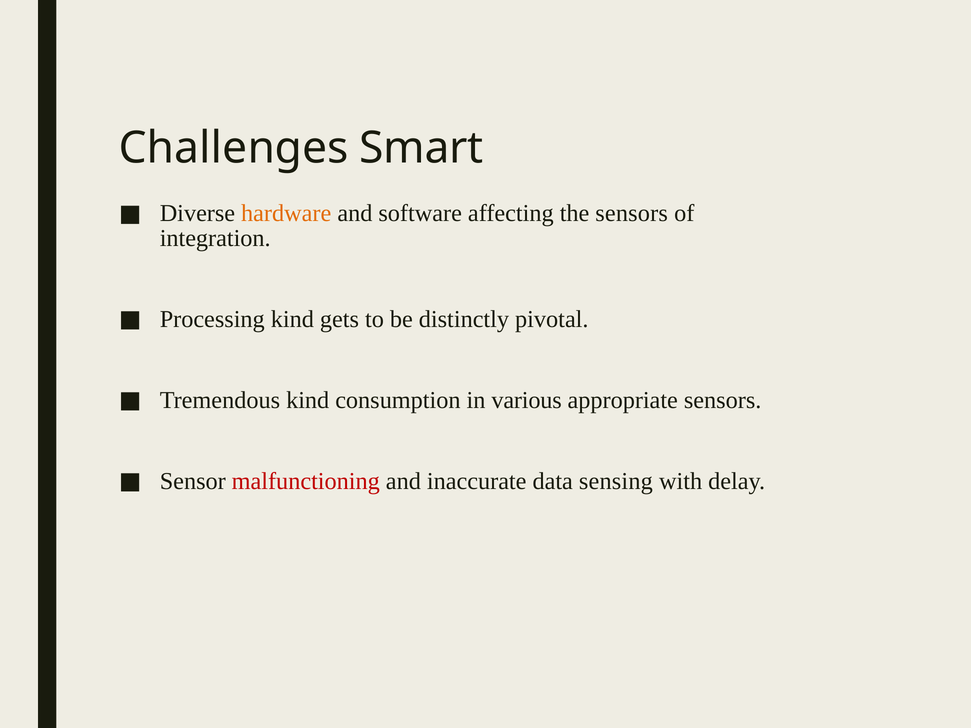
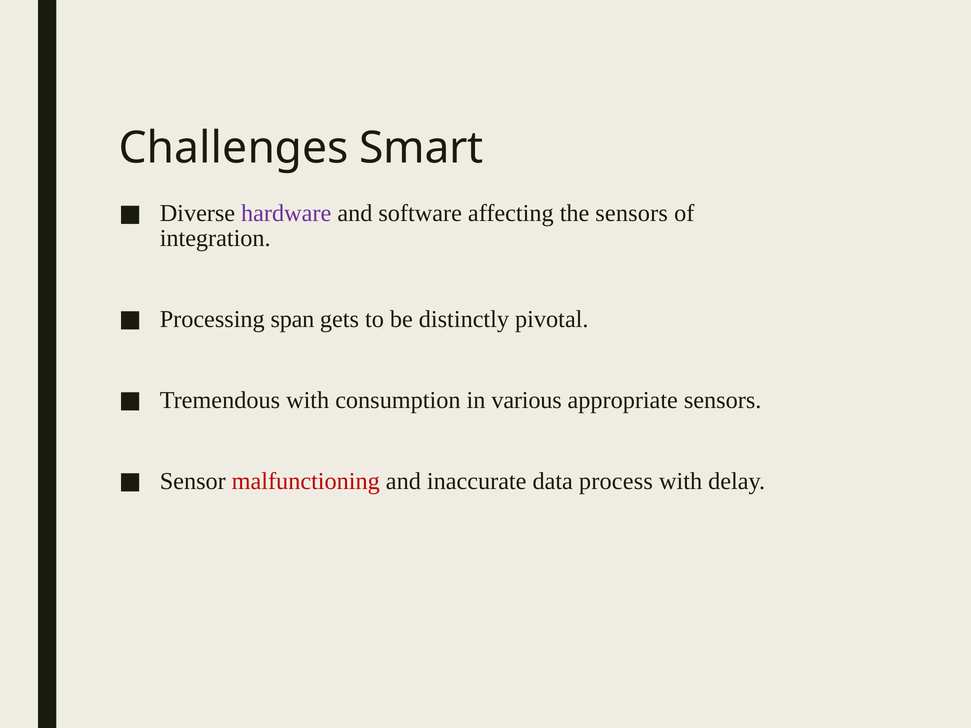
hardware colour: orange -> purple (286, 214)
Processing kind: kind -> span (292, 319)
Tremendous kind: kind -> with (308, 400)
sensing: sensing -> process (616, 481)
